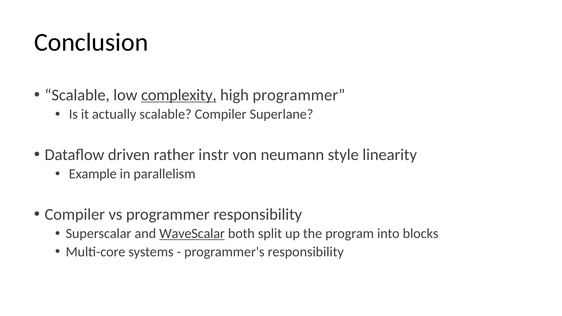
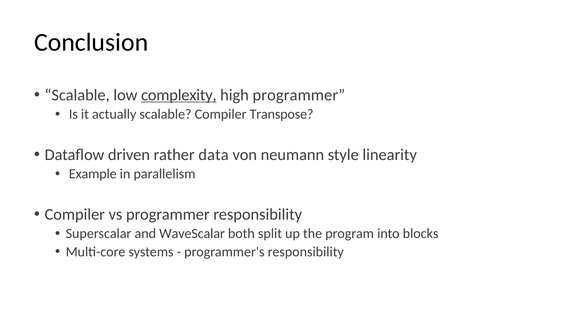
Superlane: Superlane -> Transpose (282, 114)
instr: instr -> data (214, 155)
WaveScalar underline: present -> none (192, 234)
